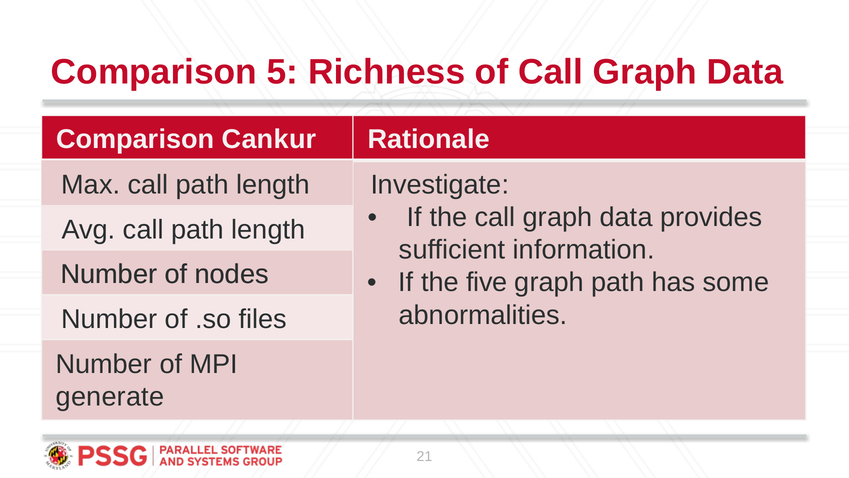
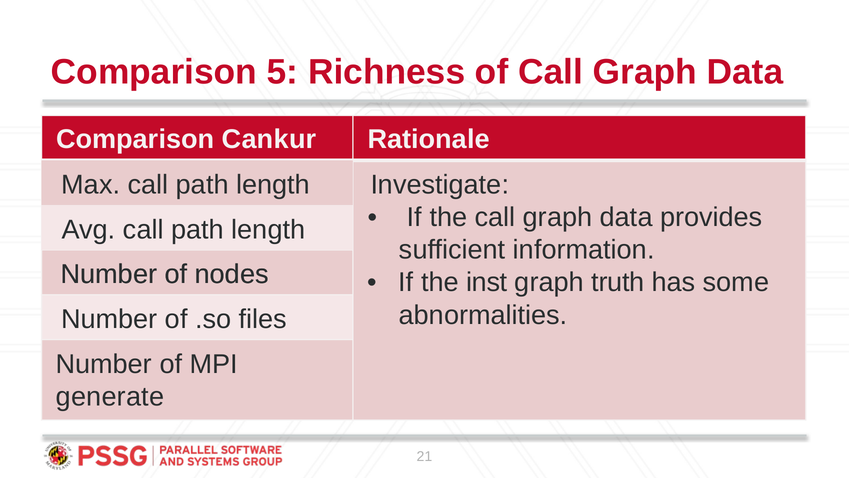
five: five -> inst (487, 282)
graph path: path -> truth (618, 282)
